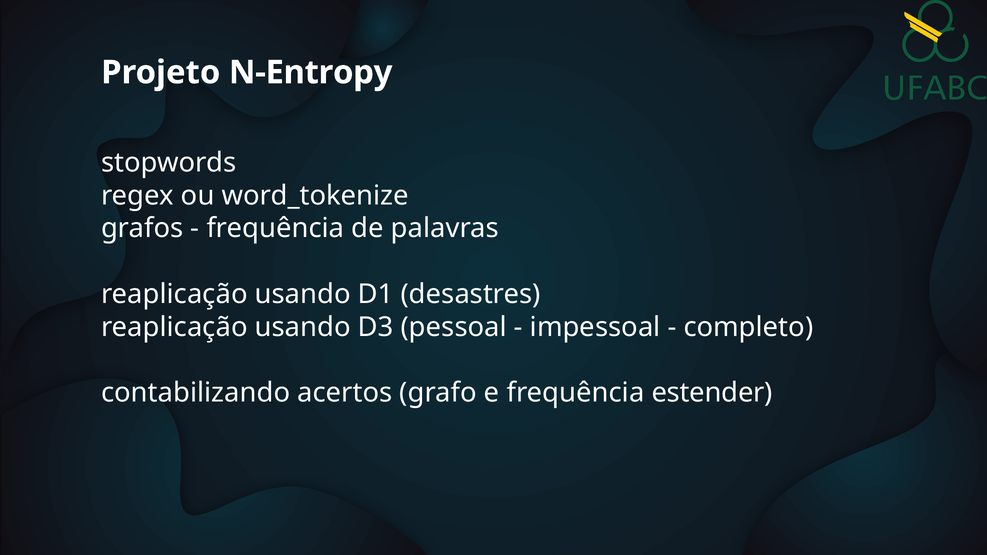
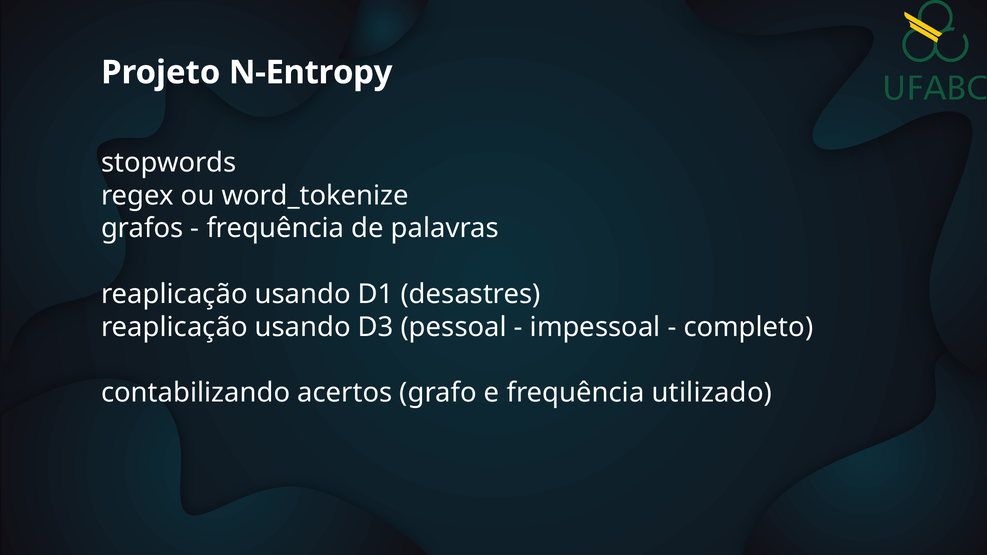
estender: estender -> utilizado (712, 393)
